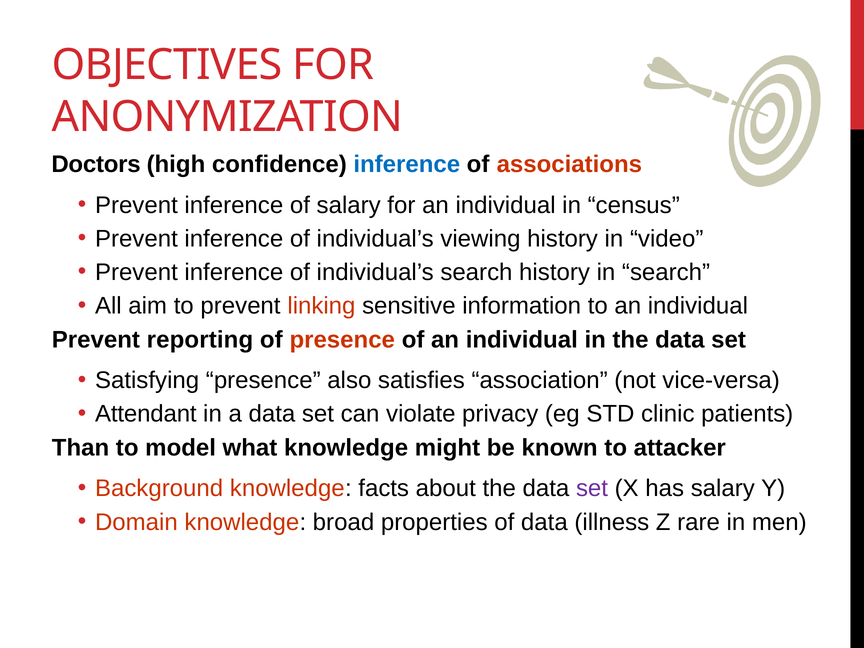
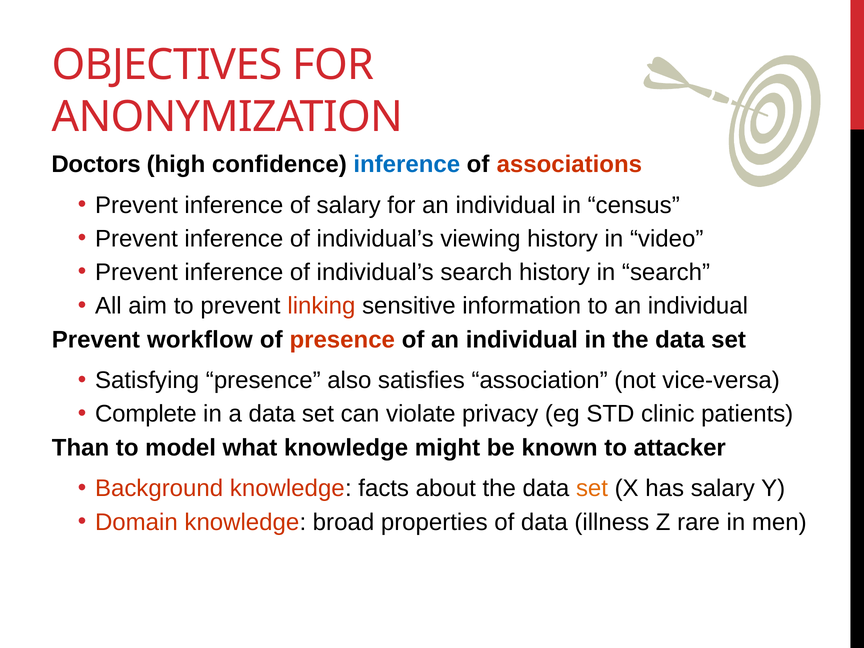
reporting: reporting -> workflow (200, 340)
Attendant: Attendant -> Complete (146, 414)
set colour: purple -> orange (592, 489)
